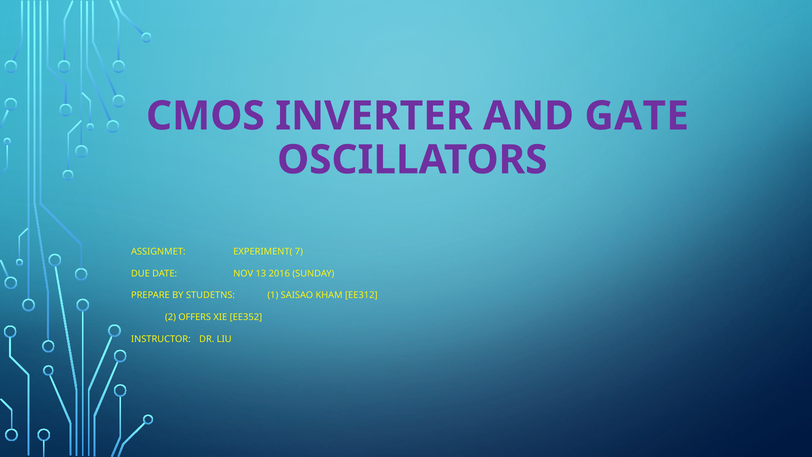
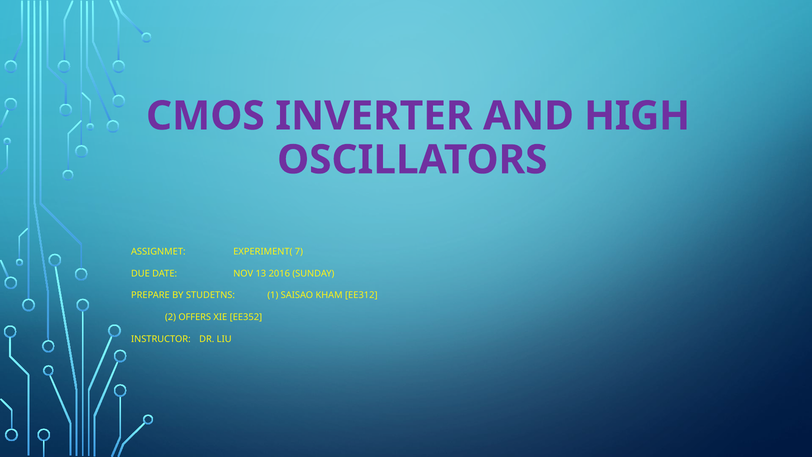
GATE: GATE -> HIGH (637, 116)
